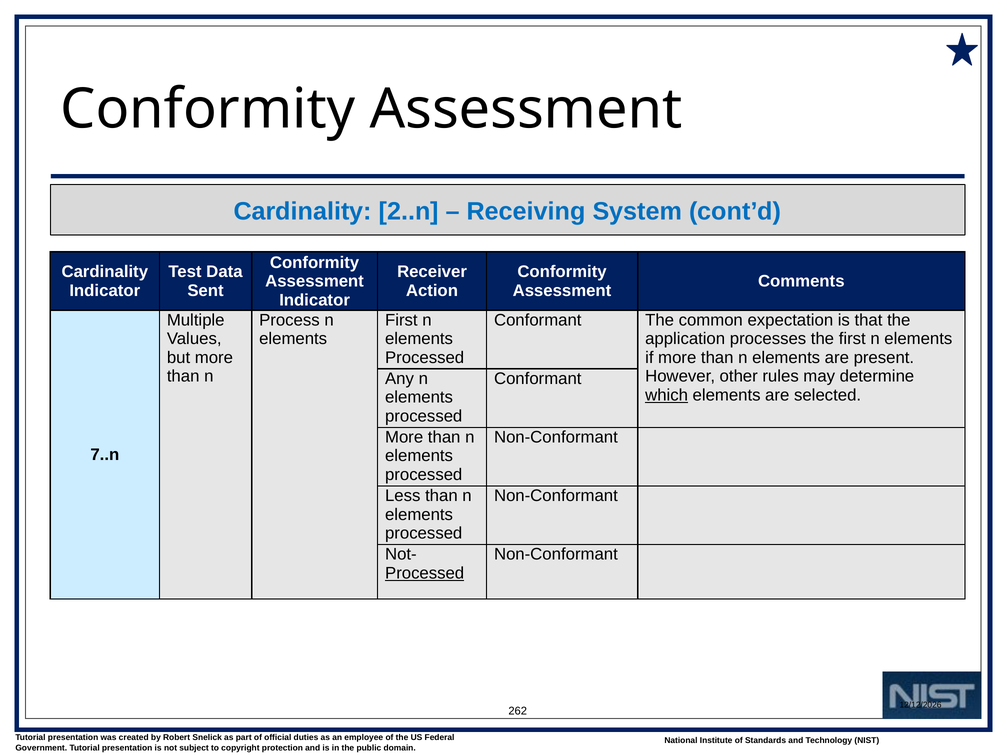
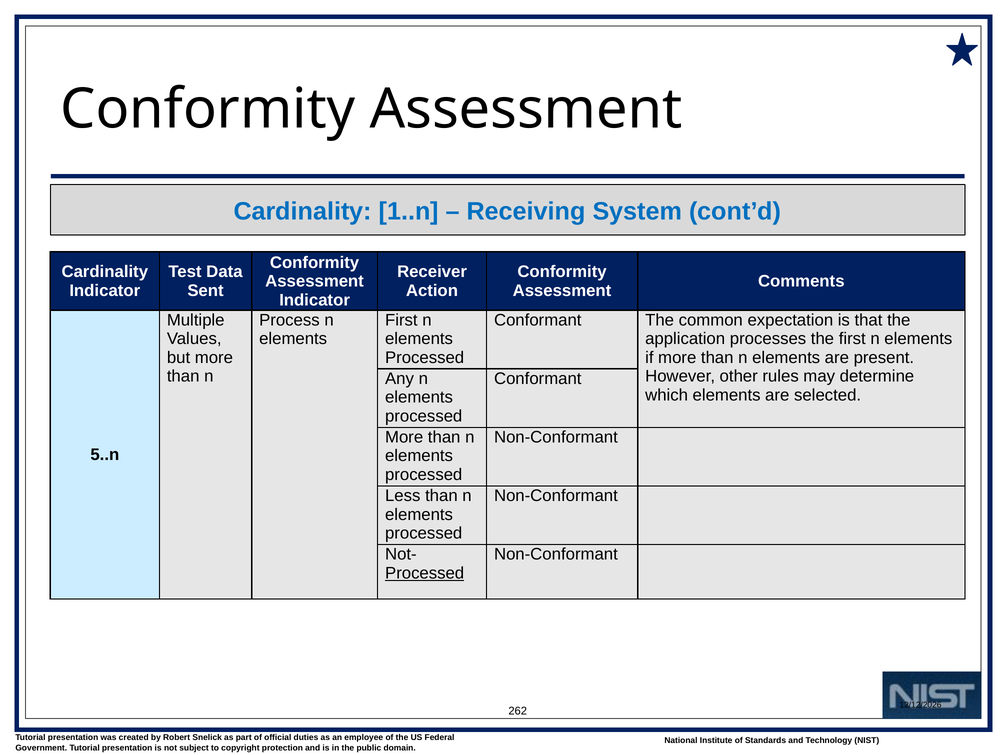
2..n: 2..n -> 1..n (409, 212)
which underline: present -> none (667, 395)
7..n: 7..n -> 5..n (105, 455)
